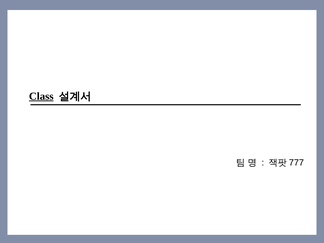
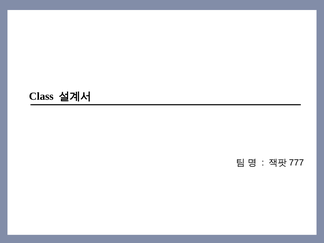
Class underline: present -> none (41, 96)
